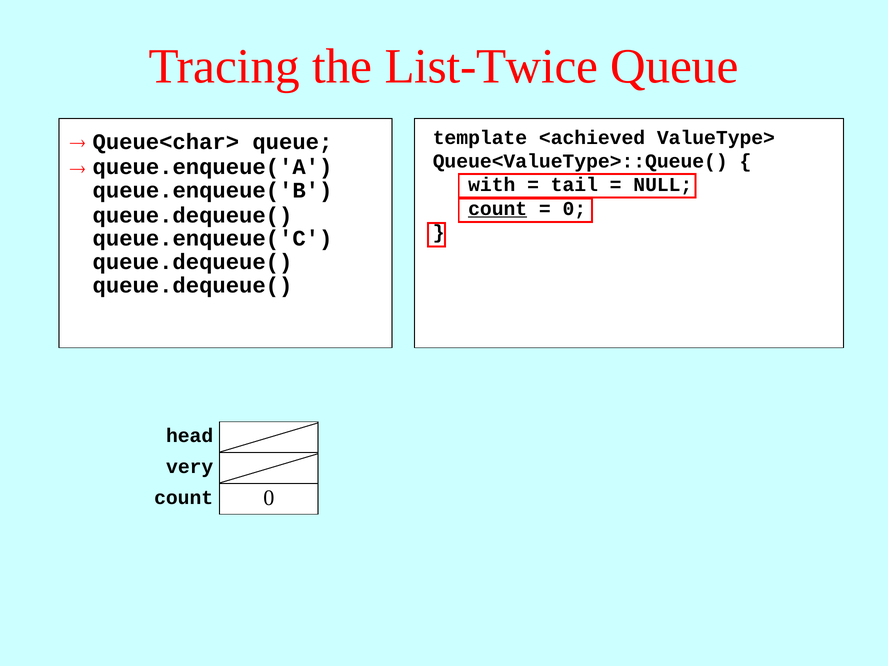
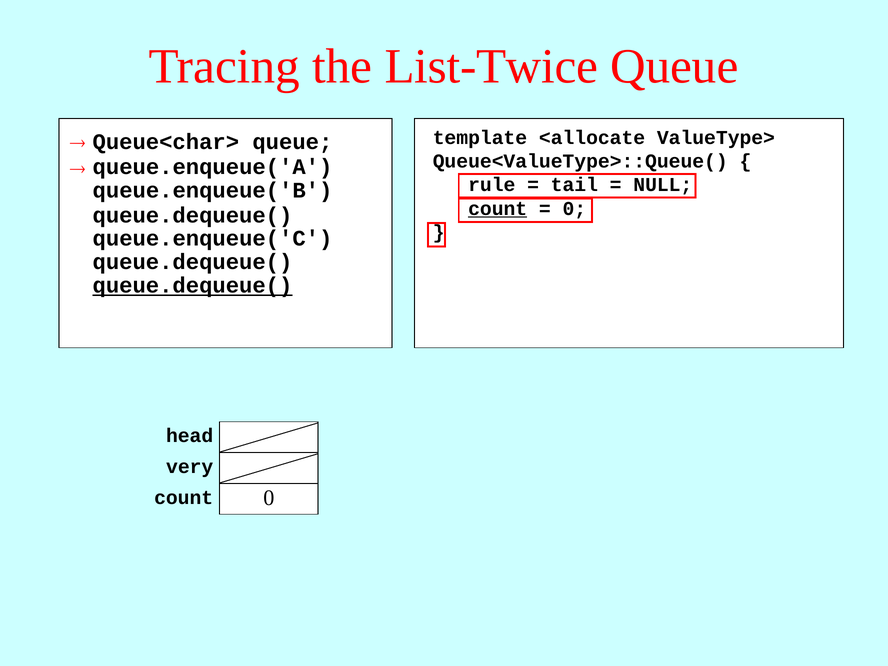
<achieved: <achieved -> <allocate (592, 138)
with: with -> rule (492, 185)
queue.dequeue( underline: none -> present (192, 286)
